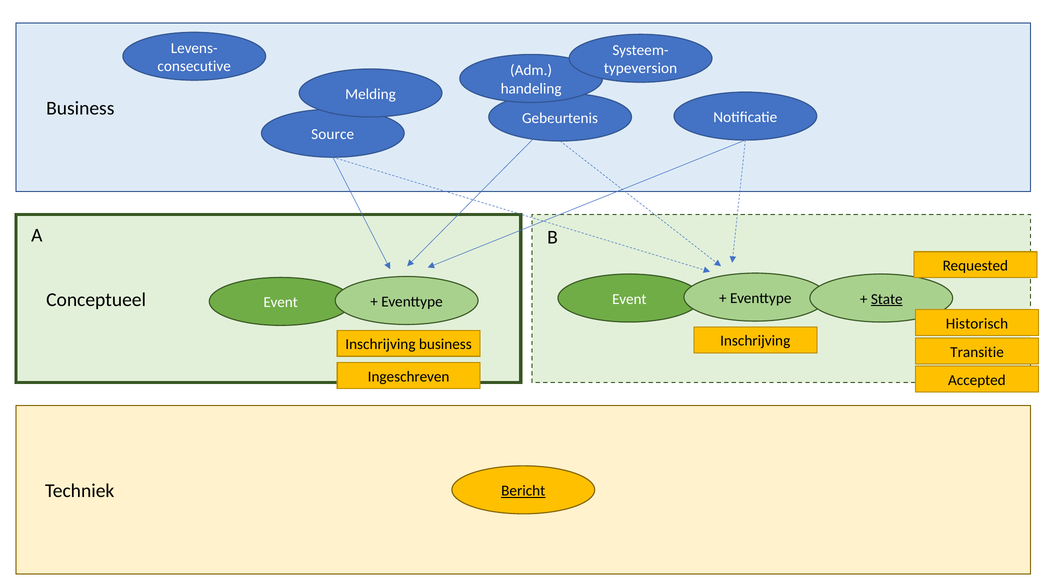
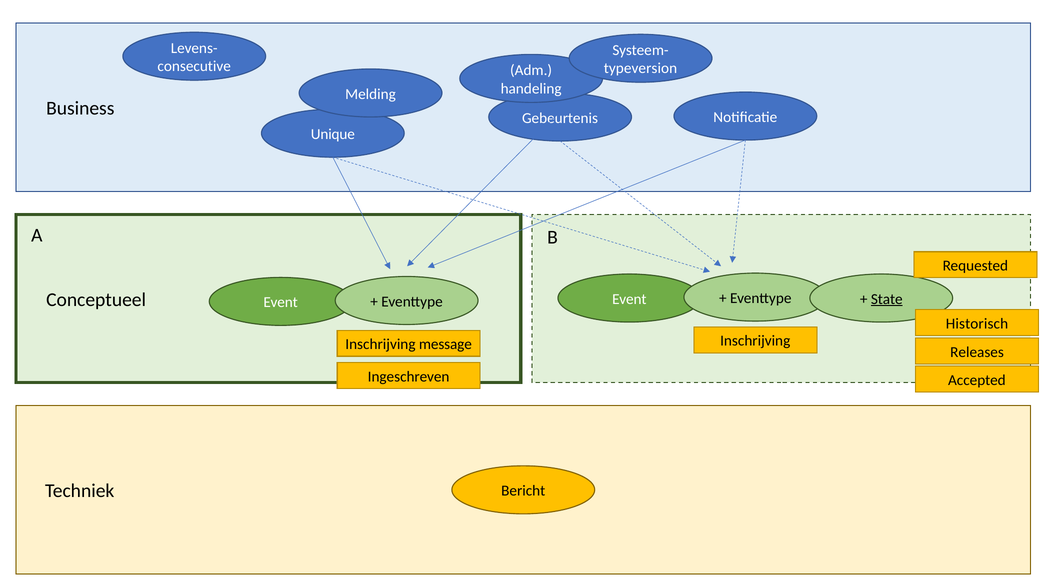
Source: Source -> Unique (333, 134)
Inschrijving business: business -> message (445, 345)
Transitie: Transitie -> Releases (977, 352)
Bericht underline: present -> none (523, 491)
